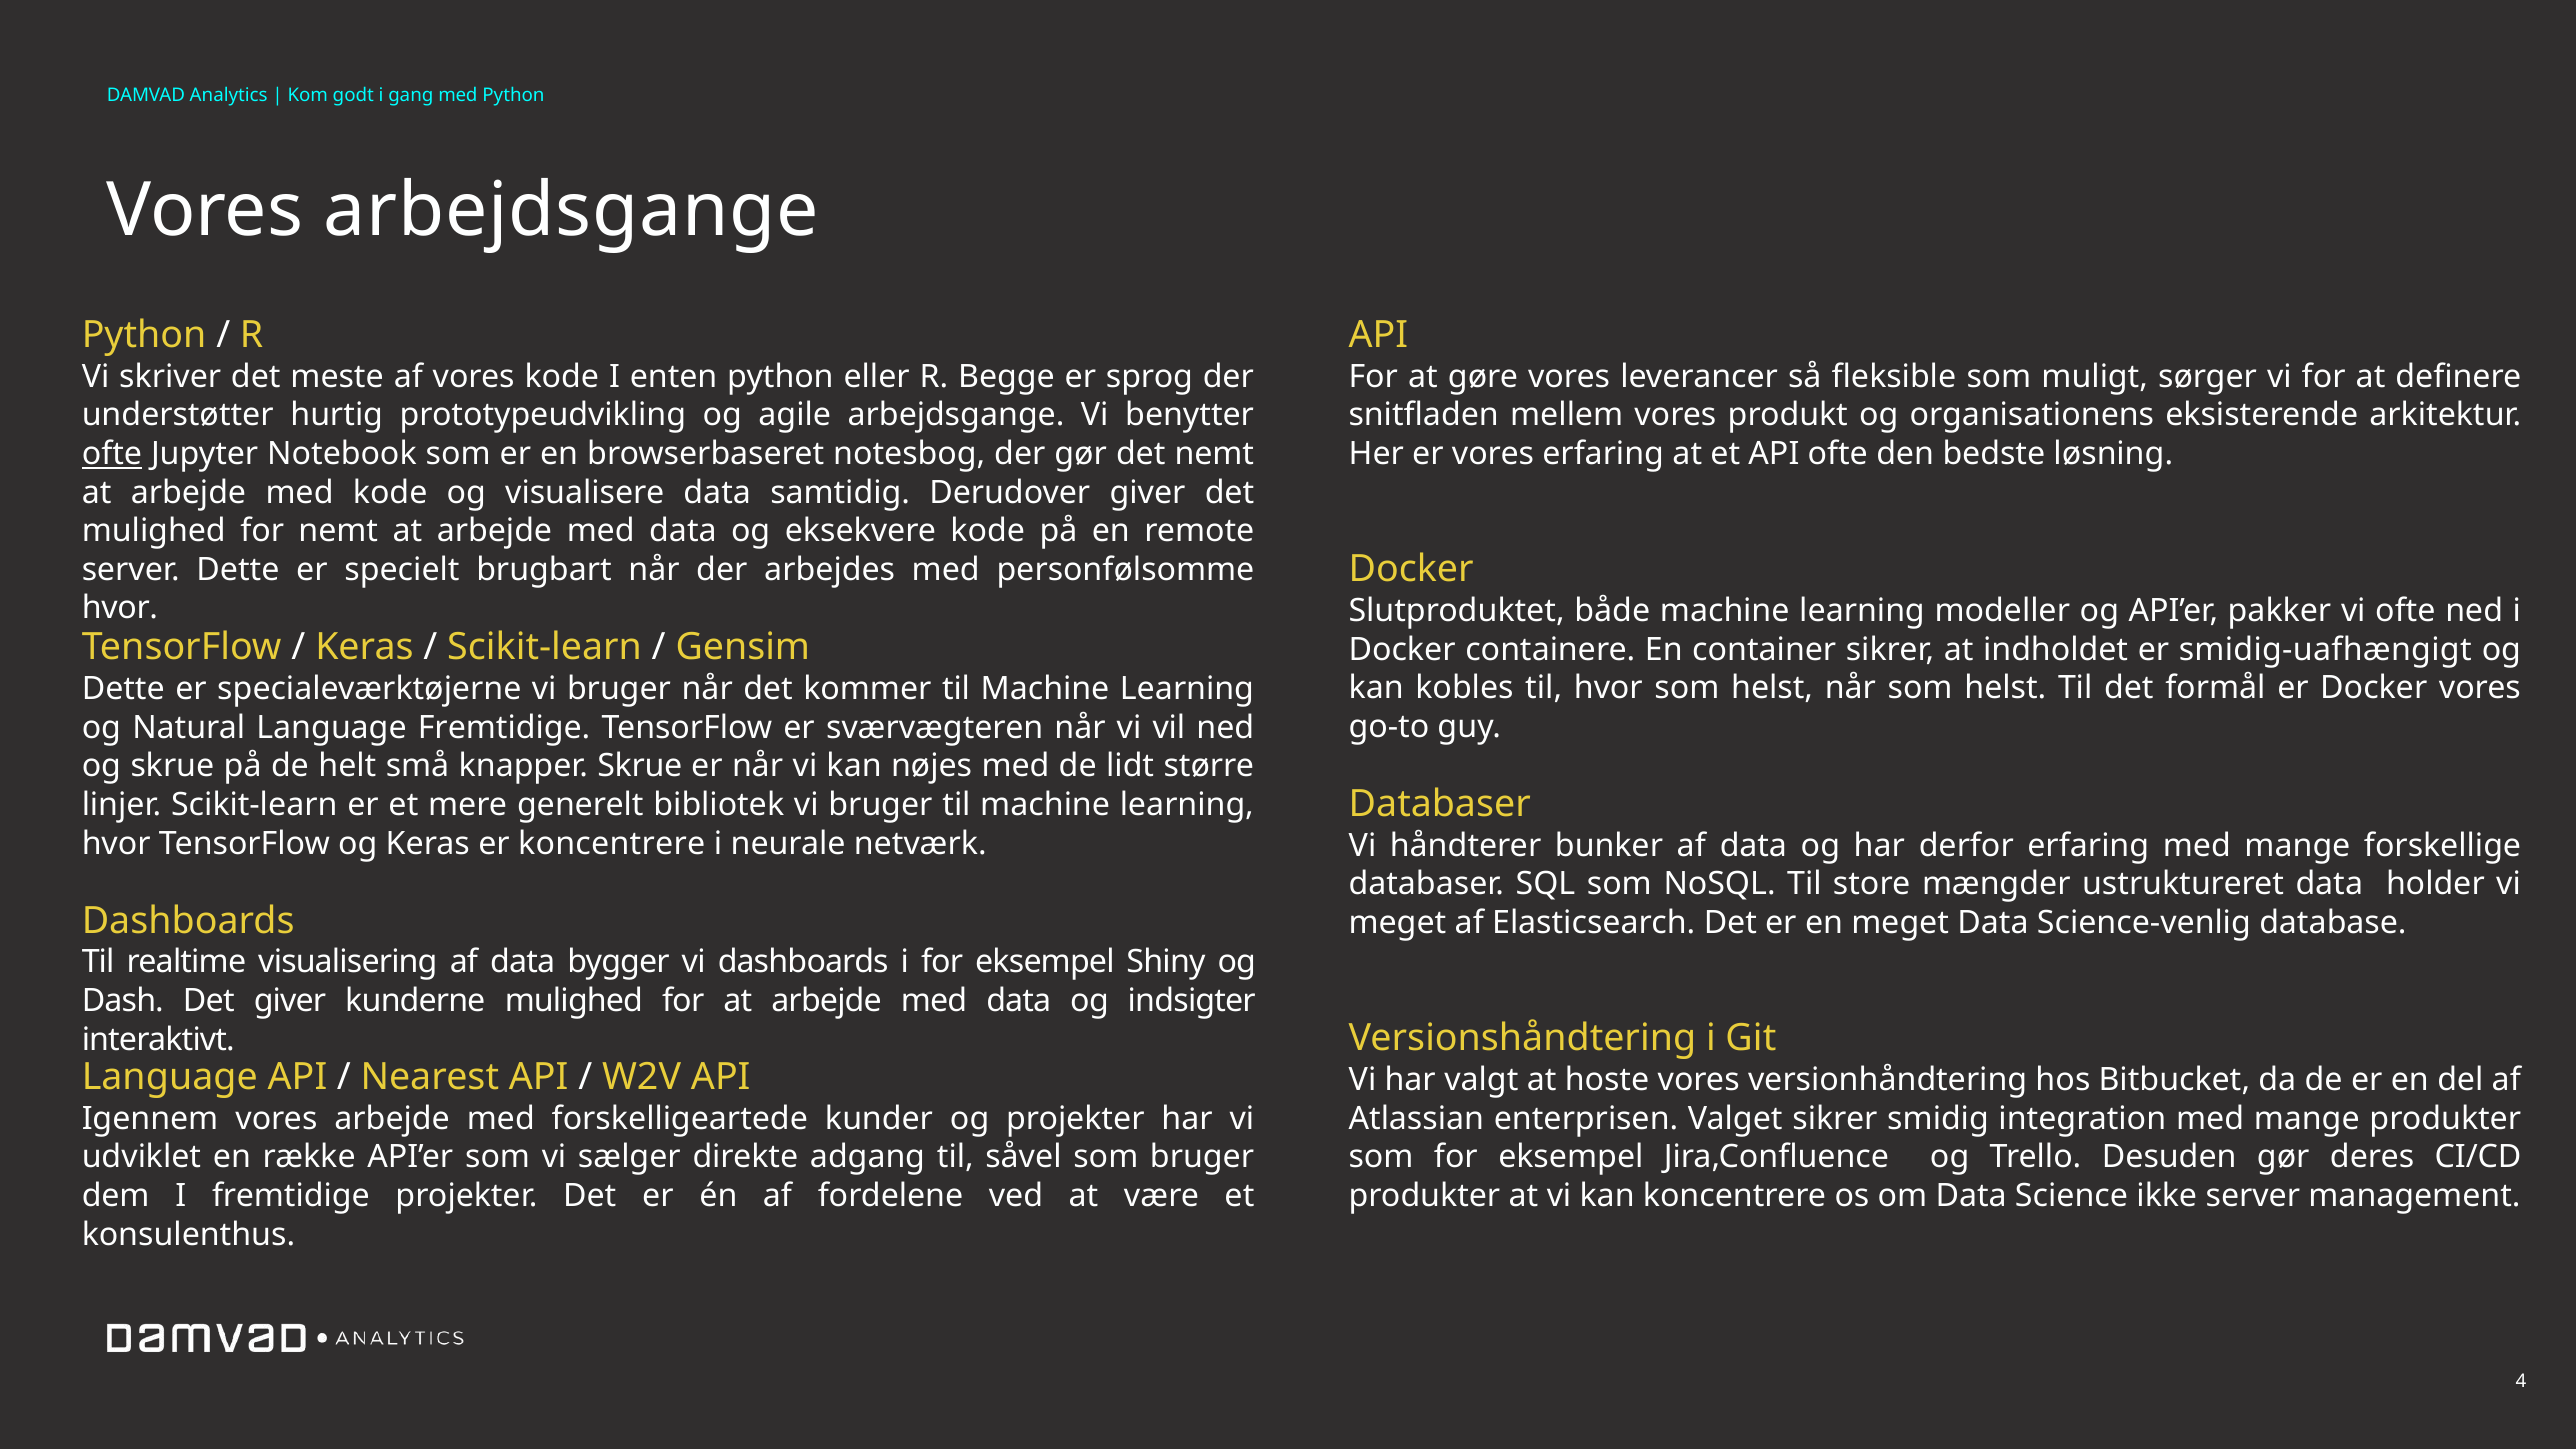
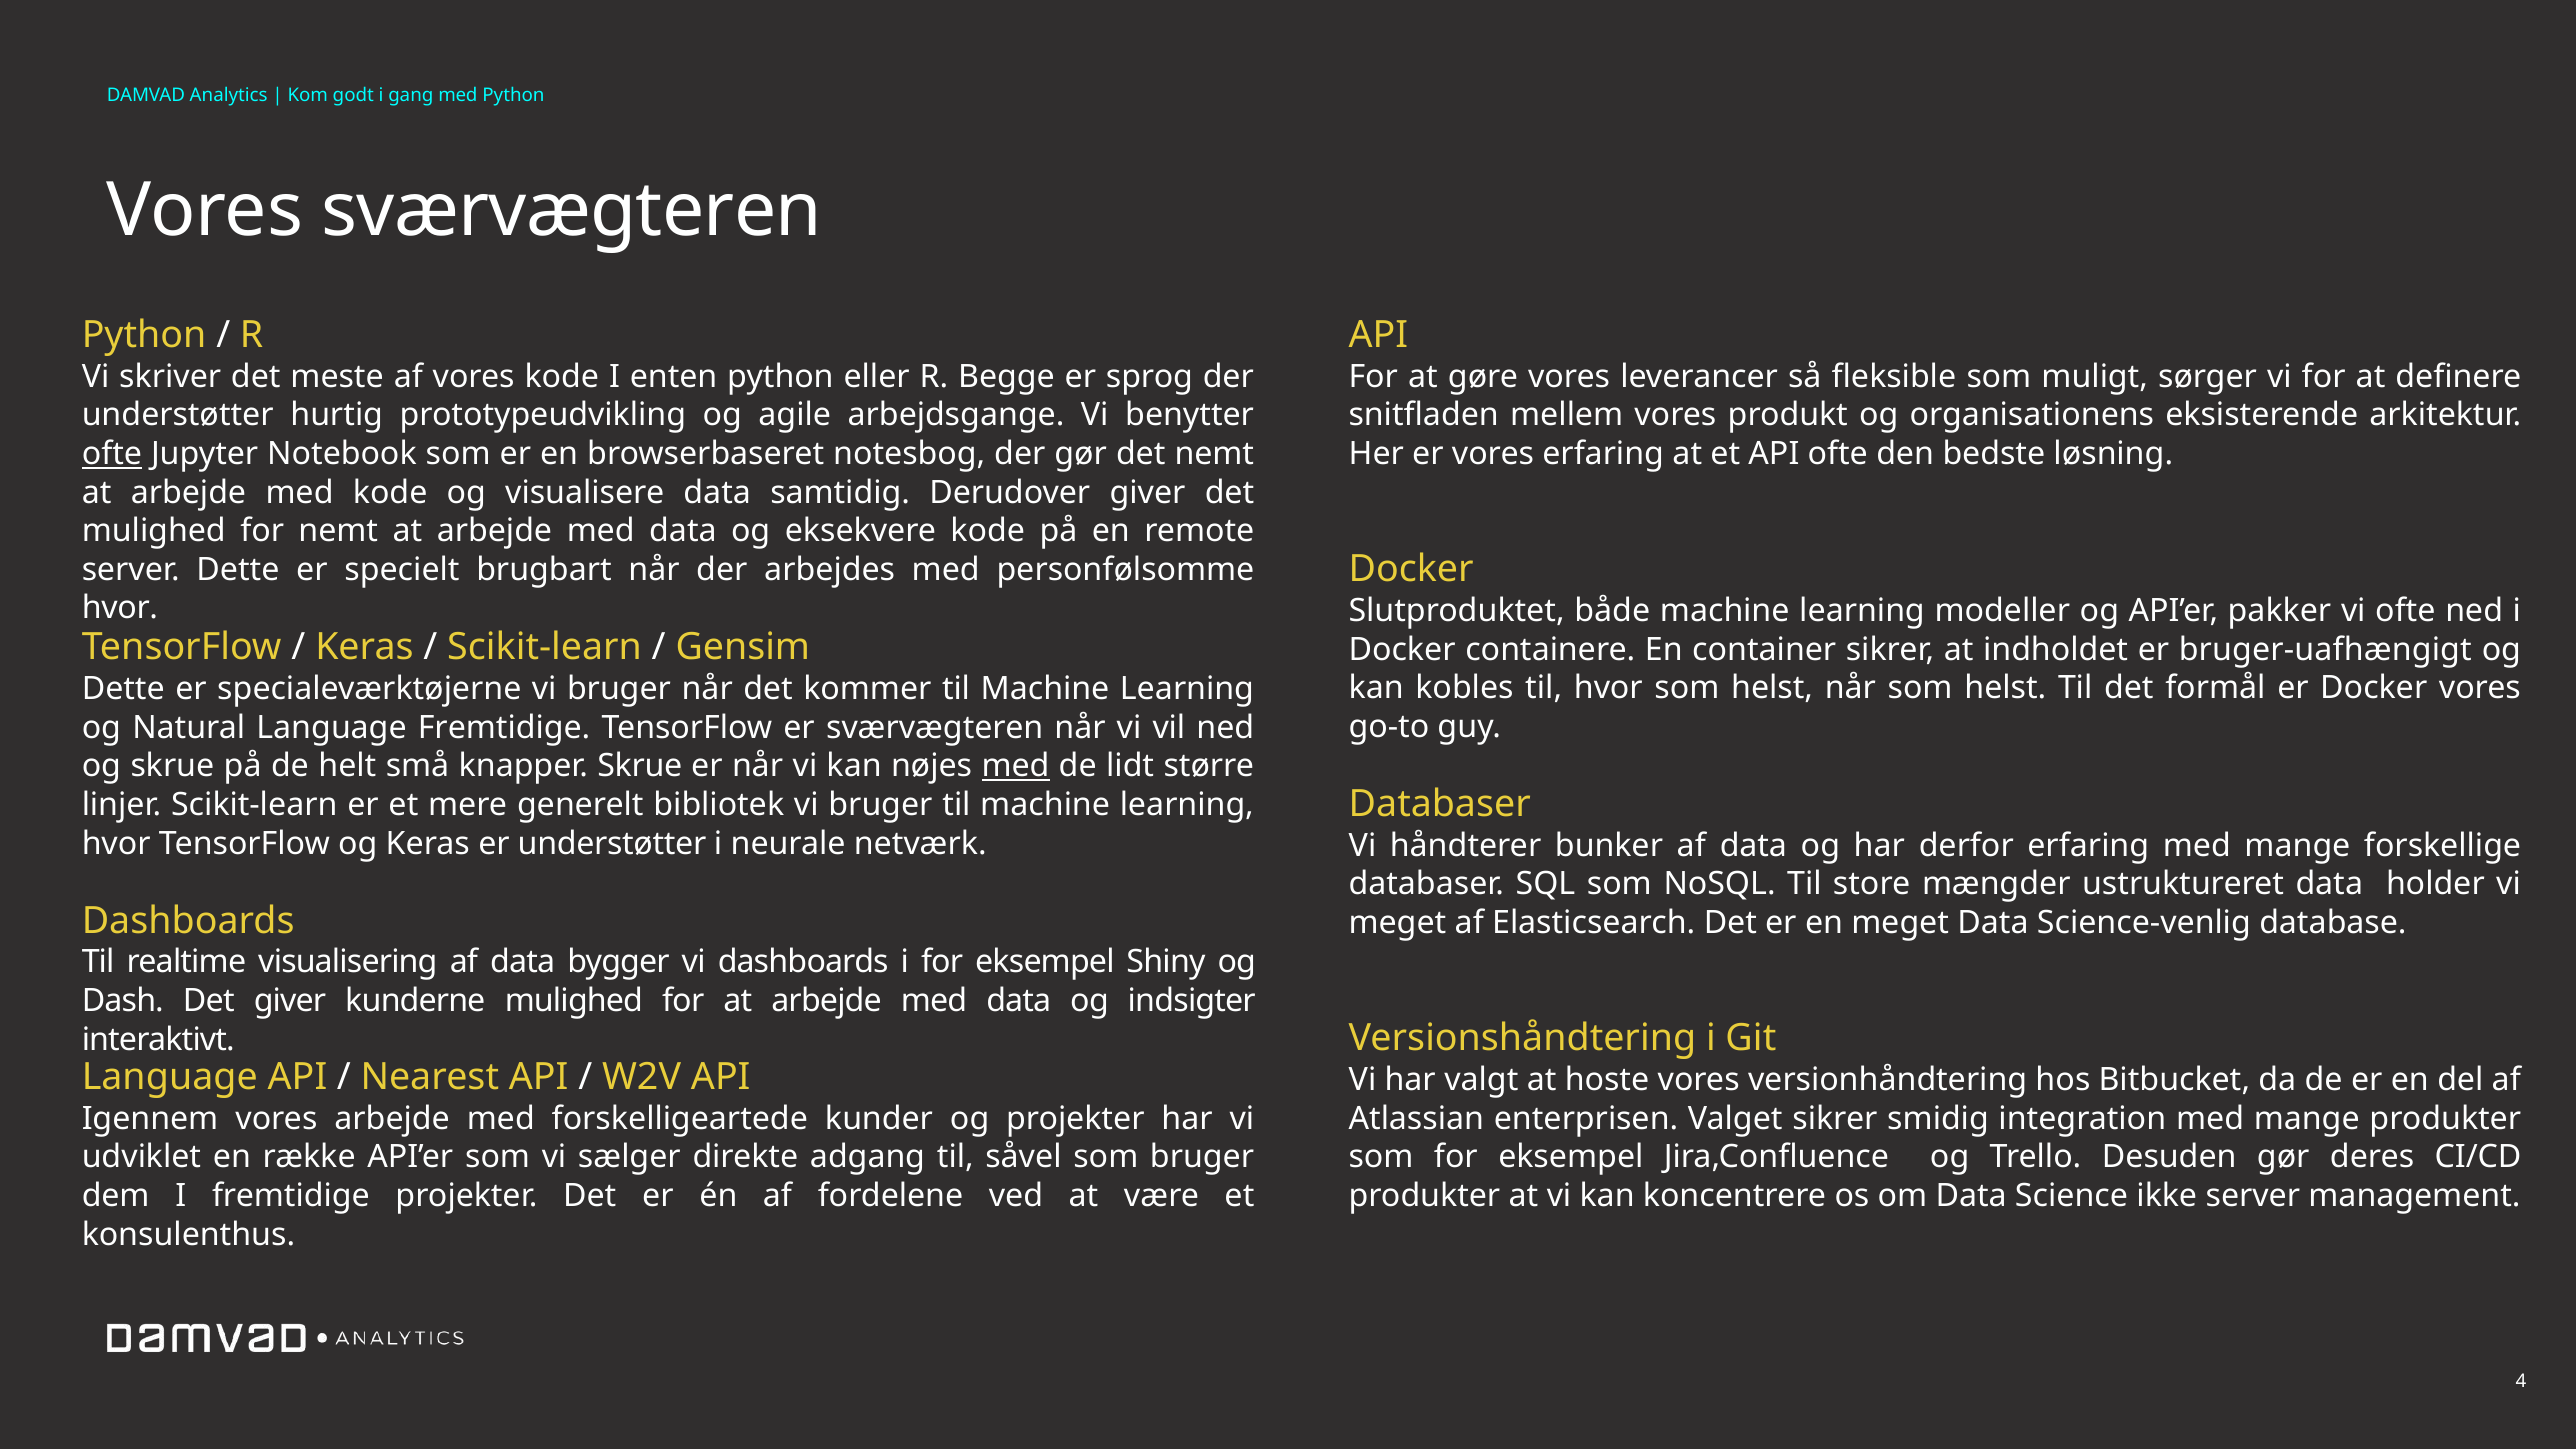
Vores arbejdsgange: arbejdsgange -> sværvægteren (572, 210)
smidig-uafhængigt: smidig-uafhængigt -> bruger-uafhængigt (2325, 650)
med underline: none -> present (1016, 766)
er koncentrere: koncentrere -> understøtter (612, 843)
